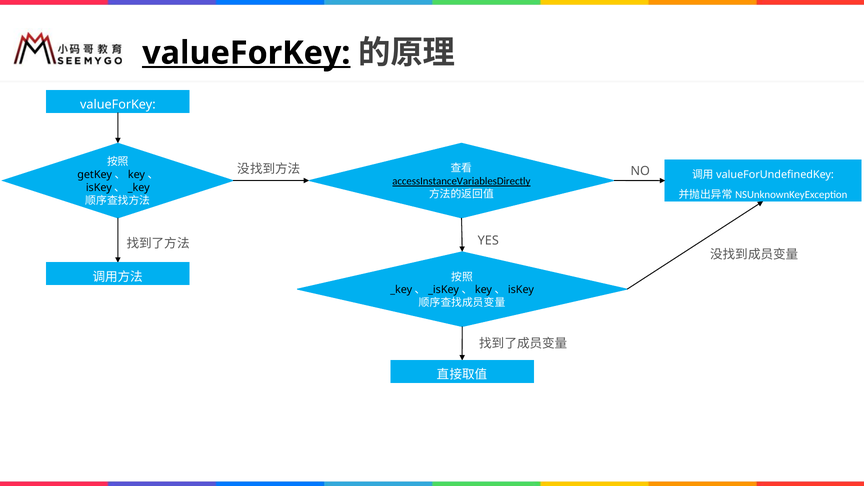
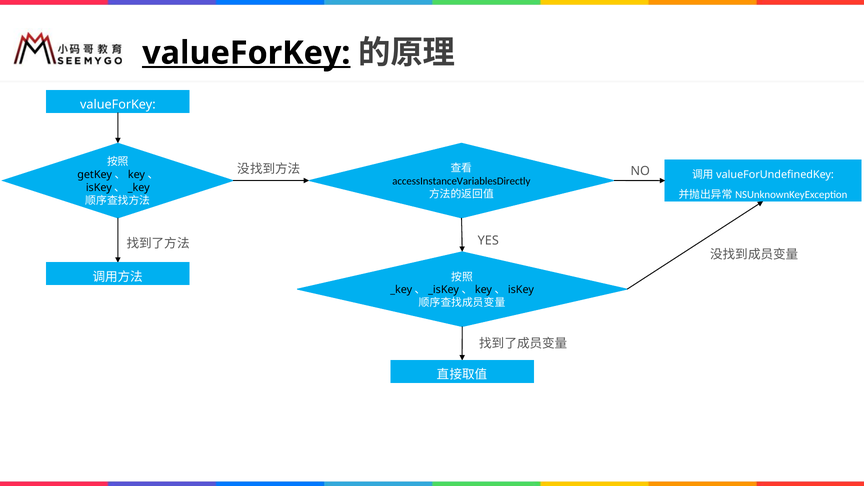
accessInstanceVariablesDirectly underline: present -> none (461, 181)
